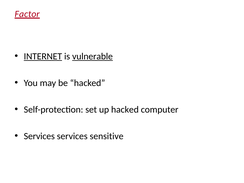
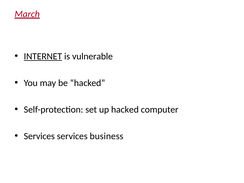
Factor: Factor -> March (27, 14)
vulnerable underline: present -> none (92, 56)
sensitive: sensitive -> business (107, 136)
